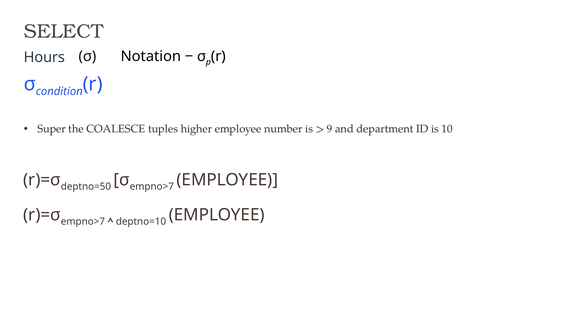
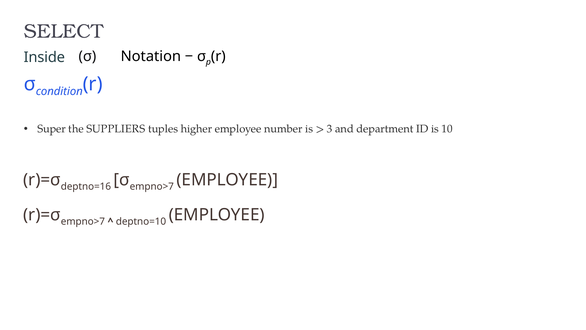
Hours: Hours -> Inside (44, 57)
COALESCE: COALESCE -> SUPPLIERS (116, 129)
9: 9 -> 3 (330, 129)
deptno=50: deptno=50 -> deptno=16 (86, 186)
